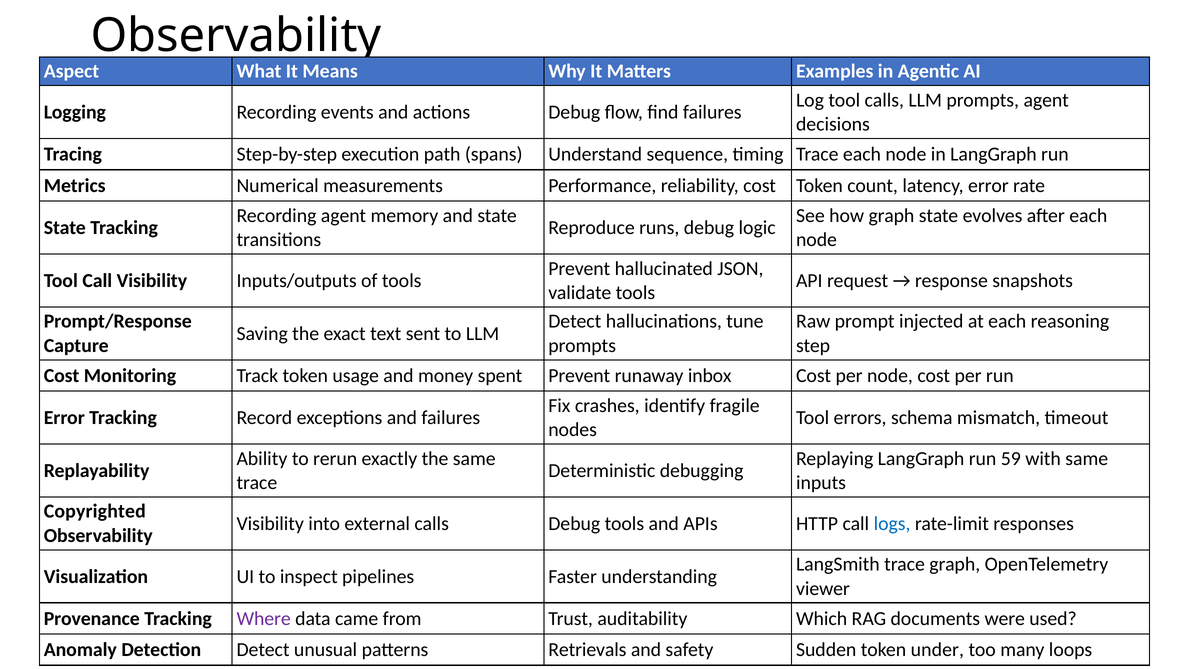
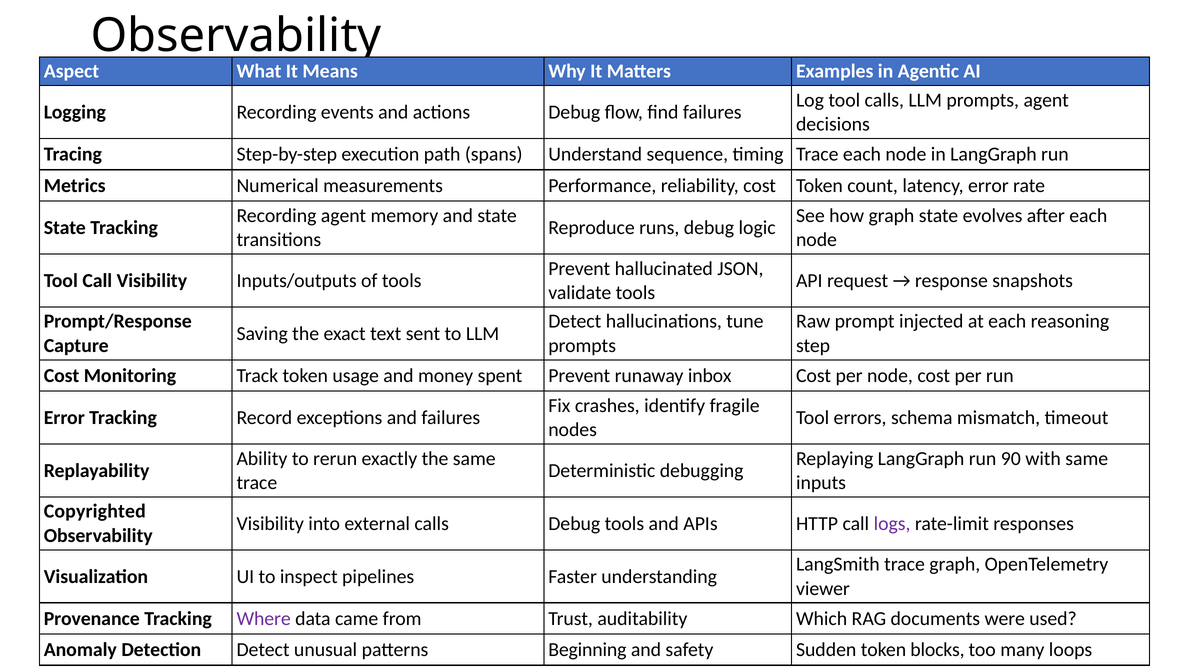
59: 59 -> 90 (1011, 458)
logs colour: blue -> purple (892, 523)
Retrievals: Retrievals -> Beginning (587, 650)
under: under -> blocks (937, 650)
